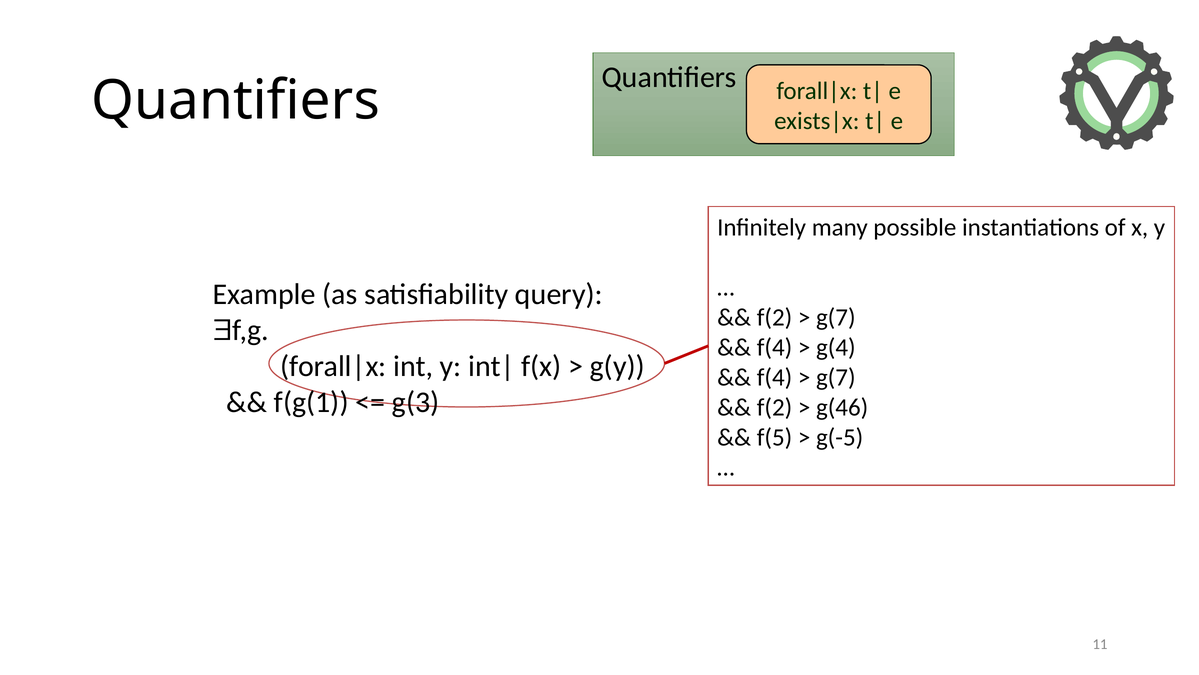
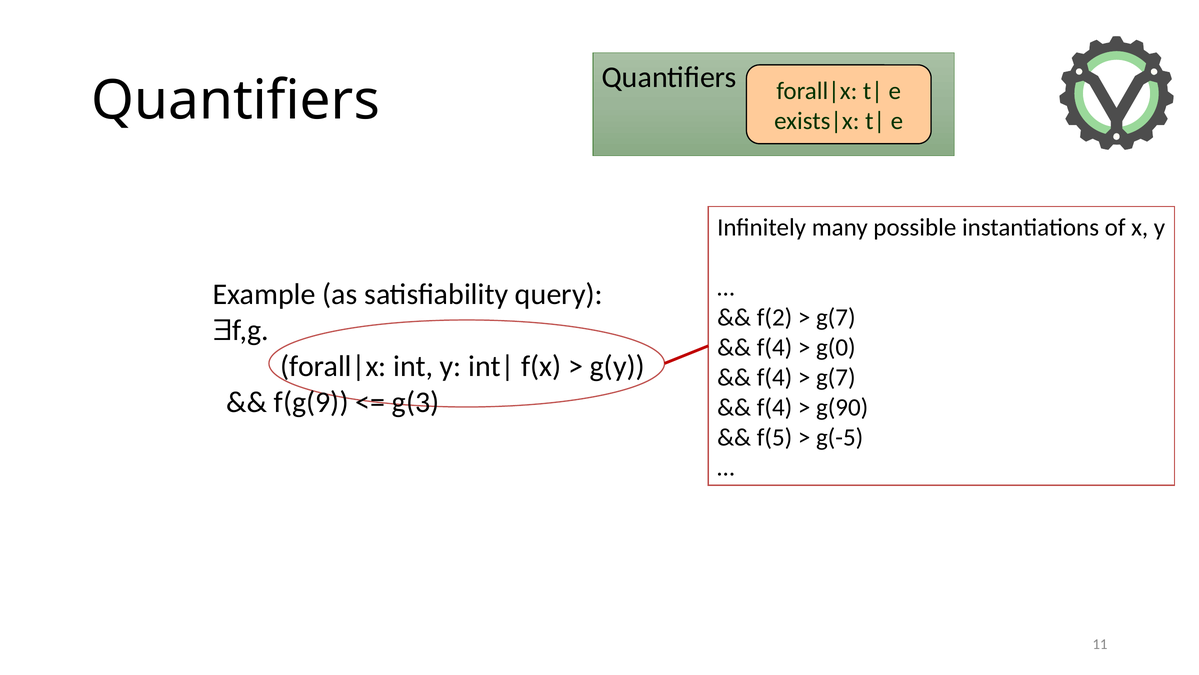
g(4: g(4 -> g(0 (836, 347)
f(g(1: f(g(1 -> f(g(9 (311, 402)
f(2: f(2 -> f(4 (775, 407)
g(46: g(46 -> g(90 (842, 407)
